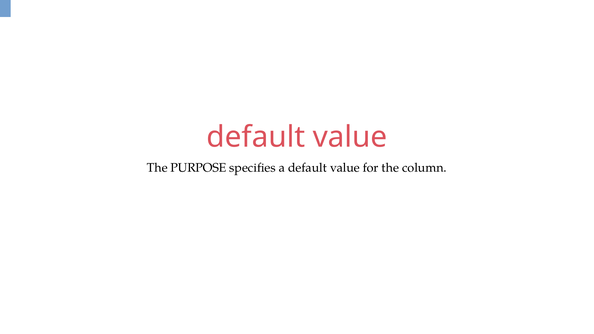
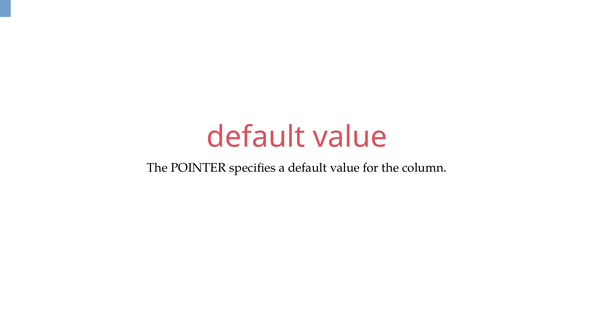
PURPOSE: PURPOSE -> POINTER (198, 168)
